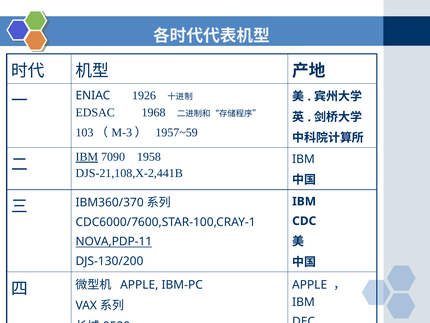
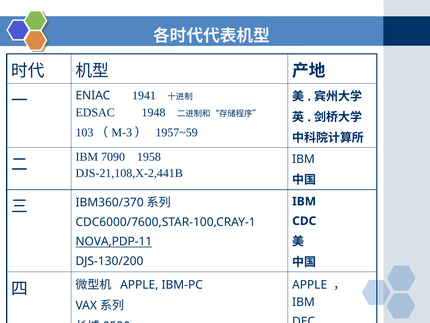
1926: 1926 -> 1941 (144, 95)
1968: 1968 -> 1948 (154, 113)
IBM underline: present -> none (87, 157)
